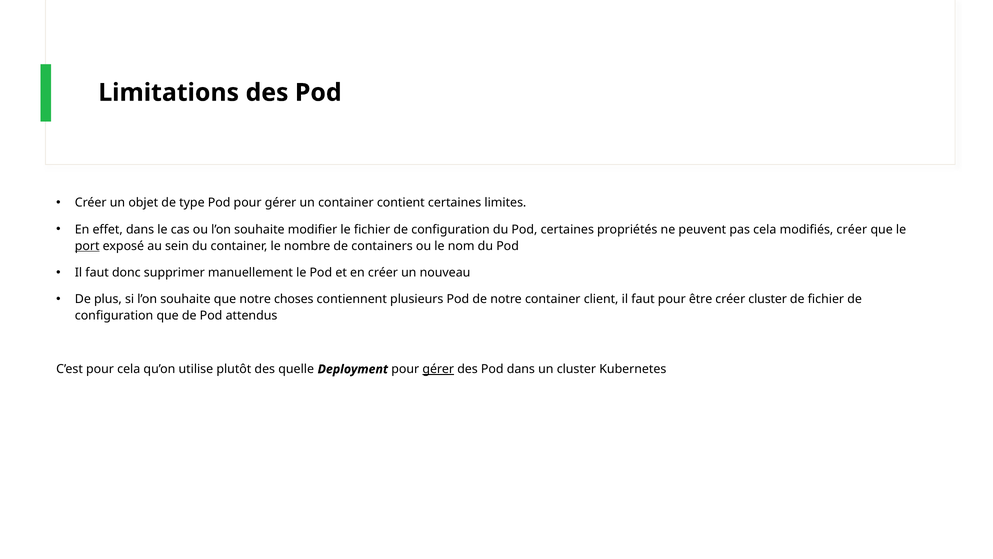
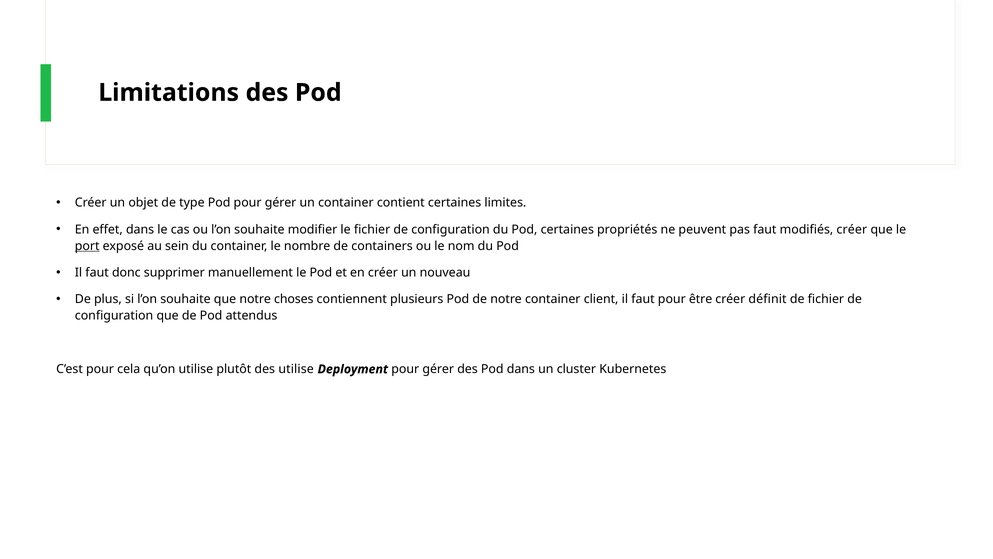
pas cela: cela -> faut (765, 229)
créer cluster: cluster -> définit (768, 299)
des quelle: quelle -> utilise (296, 369)
gérer underline: present -> none (438, 369)
